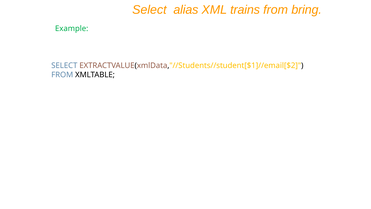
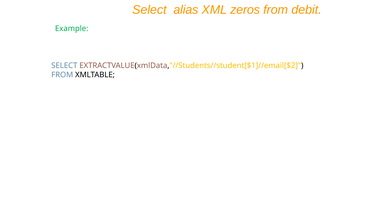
trains: trains -> zeros (245, 10)
bring: bring -> debit (307, 10)
